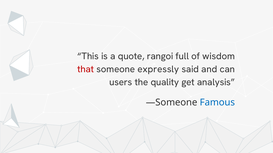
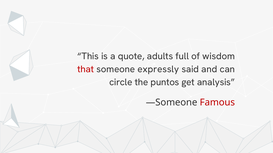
rangoi: rangoi -> adults (160, 56)
users: users -> circle (121, 83)
quality: quality -> puntos (165, 83)
Famous colour: blue -> red (217, 103)
